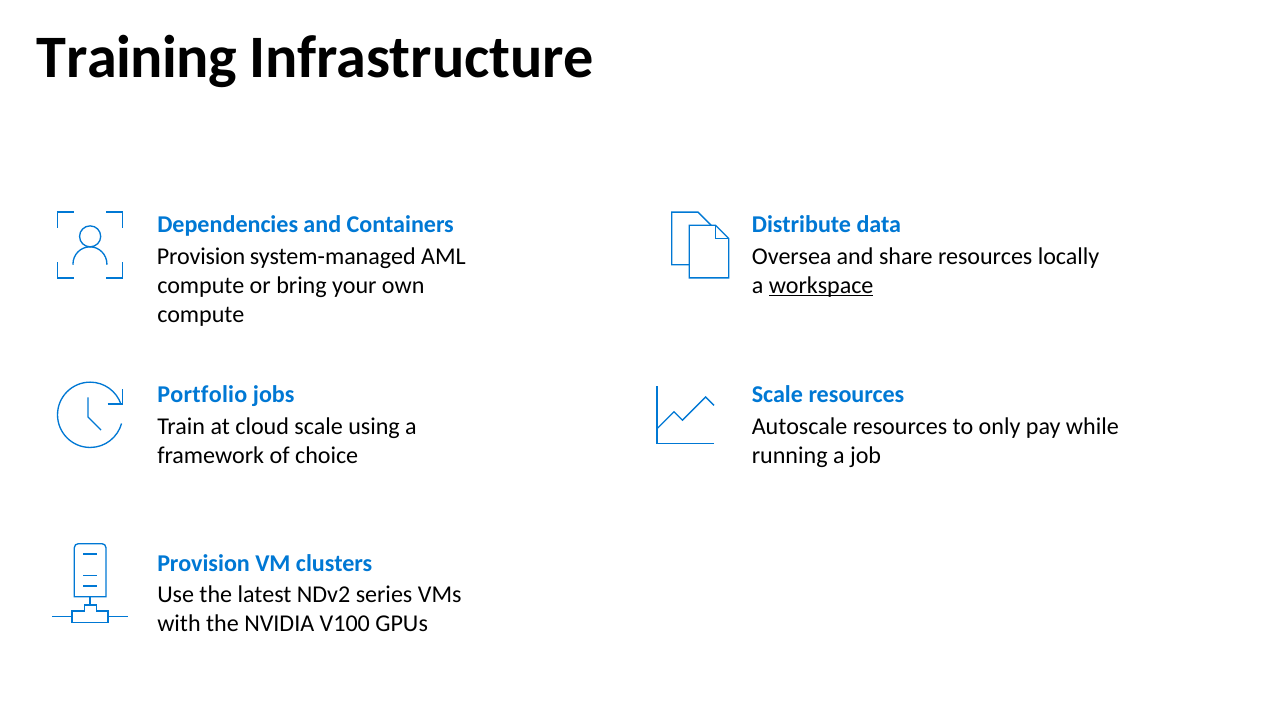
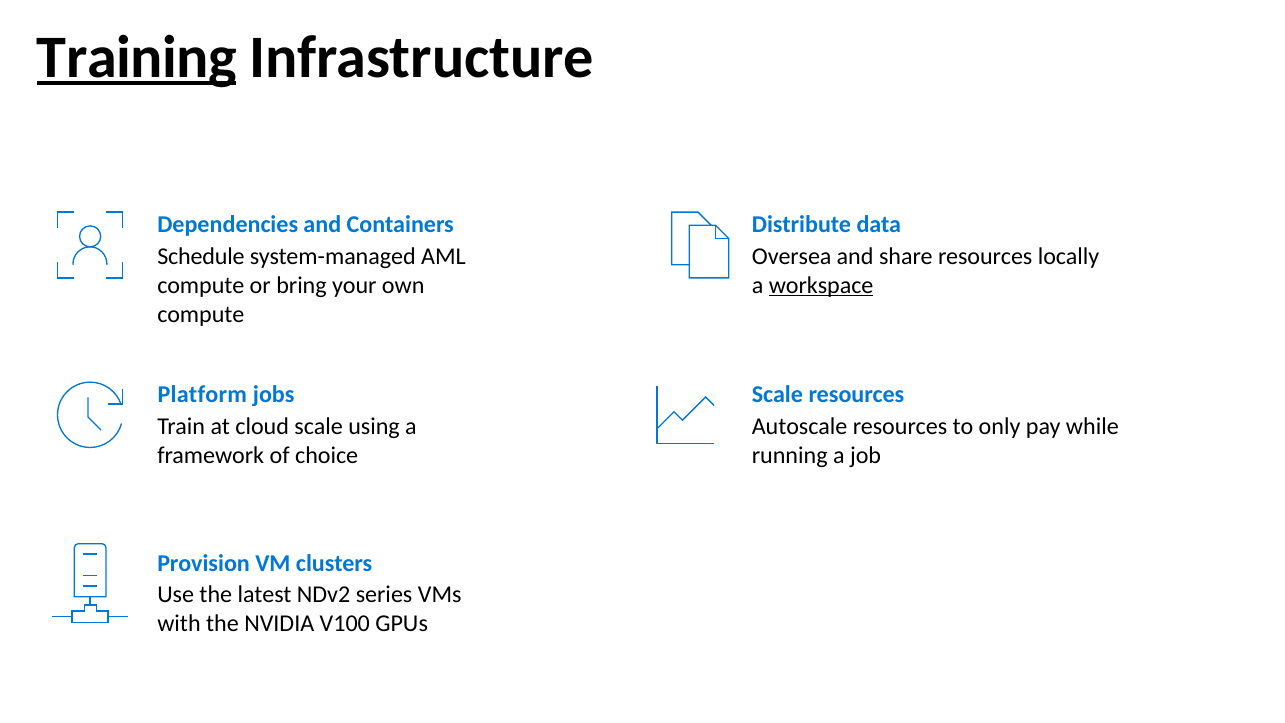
Training underline: none -> present (137, 57)
Provision: Provision -> Schedule (201, 256)
Portfolio: Portfolio -> Platform (202, 395)
